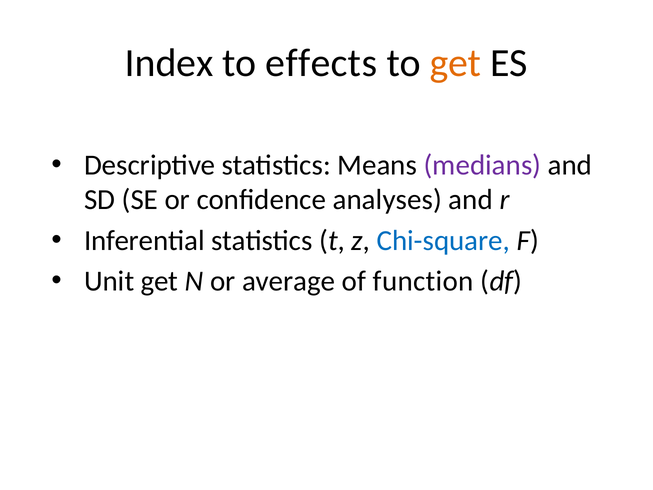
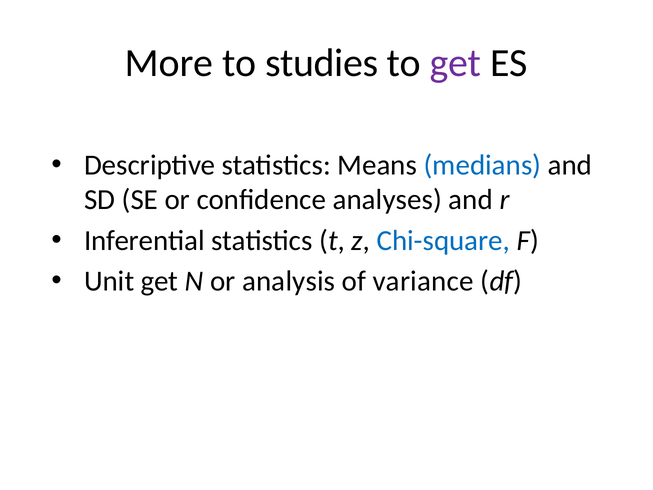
Index: Index -> More (169, 63)
effects: effects -> studies (322, 63)
get colour: orange -> purple (456, 63)
medians colour: purple -> blue (482, 165)
average: average -> analysis (289, 281)
function: function -> variance (423, 281)
